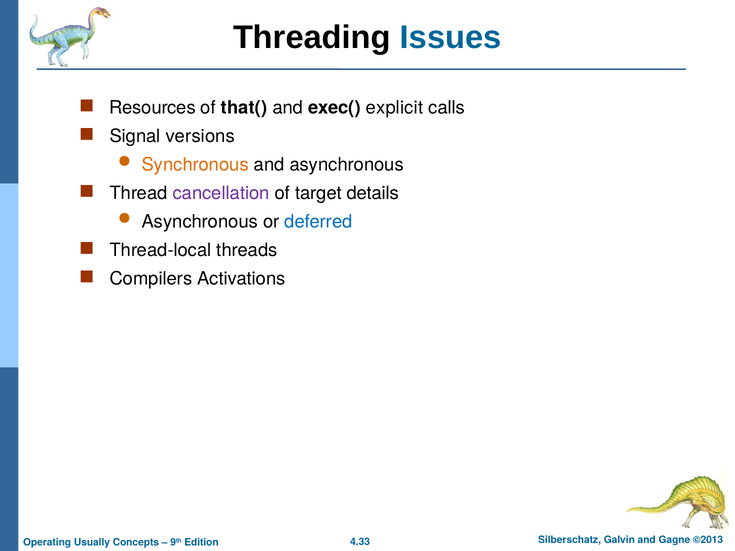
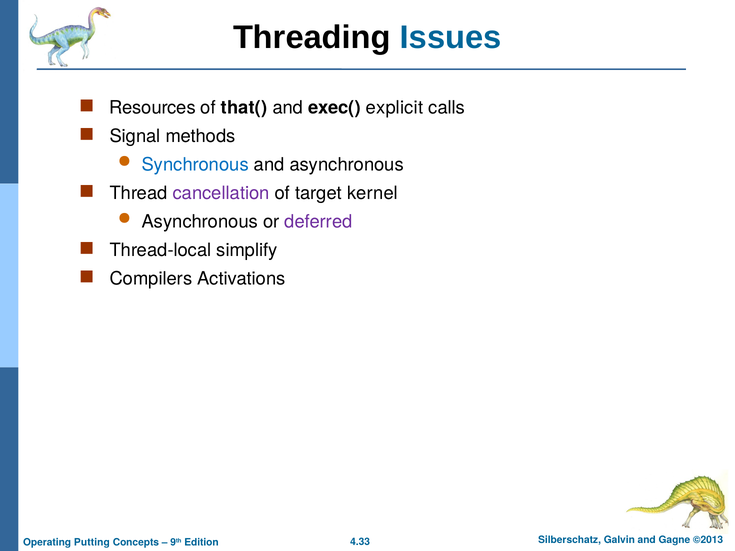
versions: versions -> methods (200, 136)
Synchronous colour: orange -> blue (195, 165)
details: details -> kernel (373, 193)
deferred colour: blue -> purple (318, 222)
threads: threads -> simplify (247, 250)
Usually: Usually -> Putting (92, 543)
